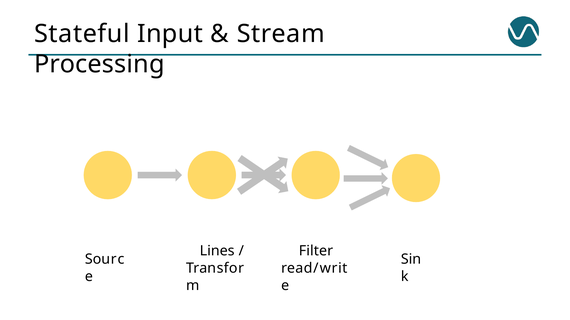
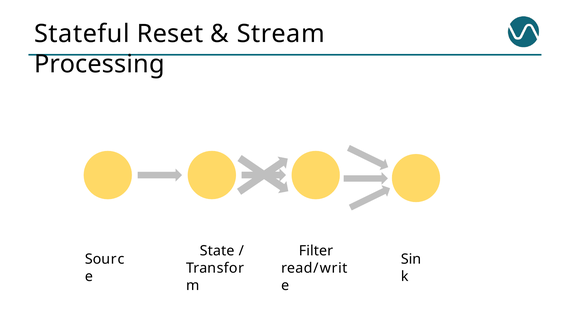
Input: Input -> Reset (170, 34)
Lines: Lines -> State (217, 251)
